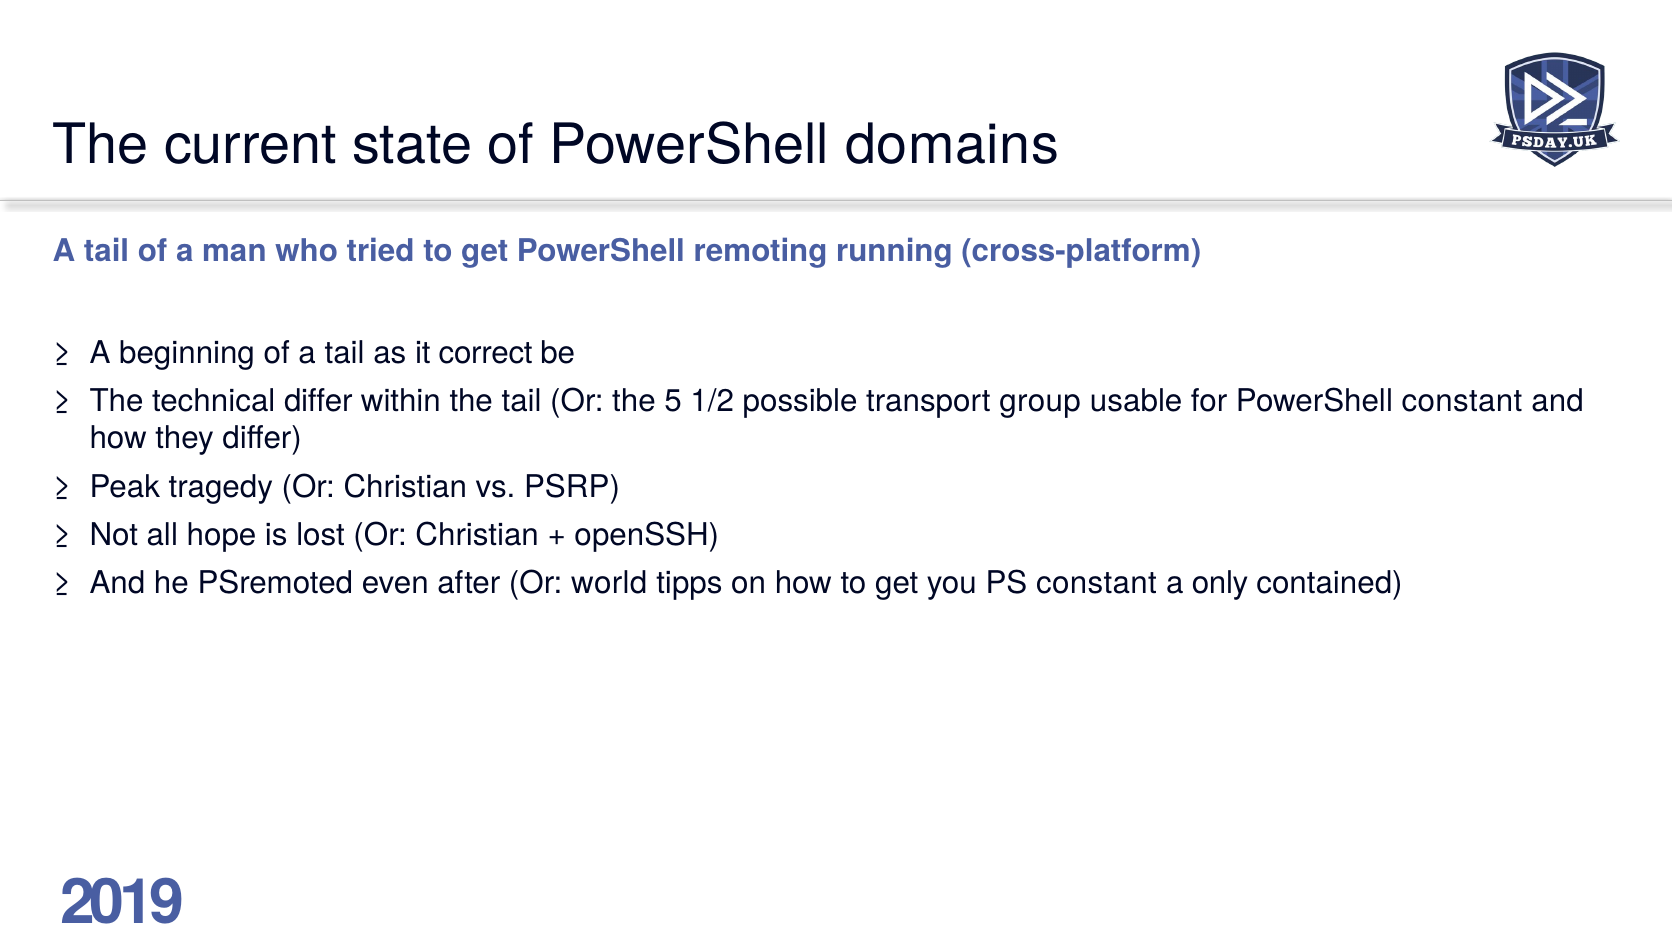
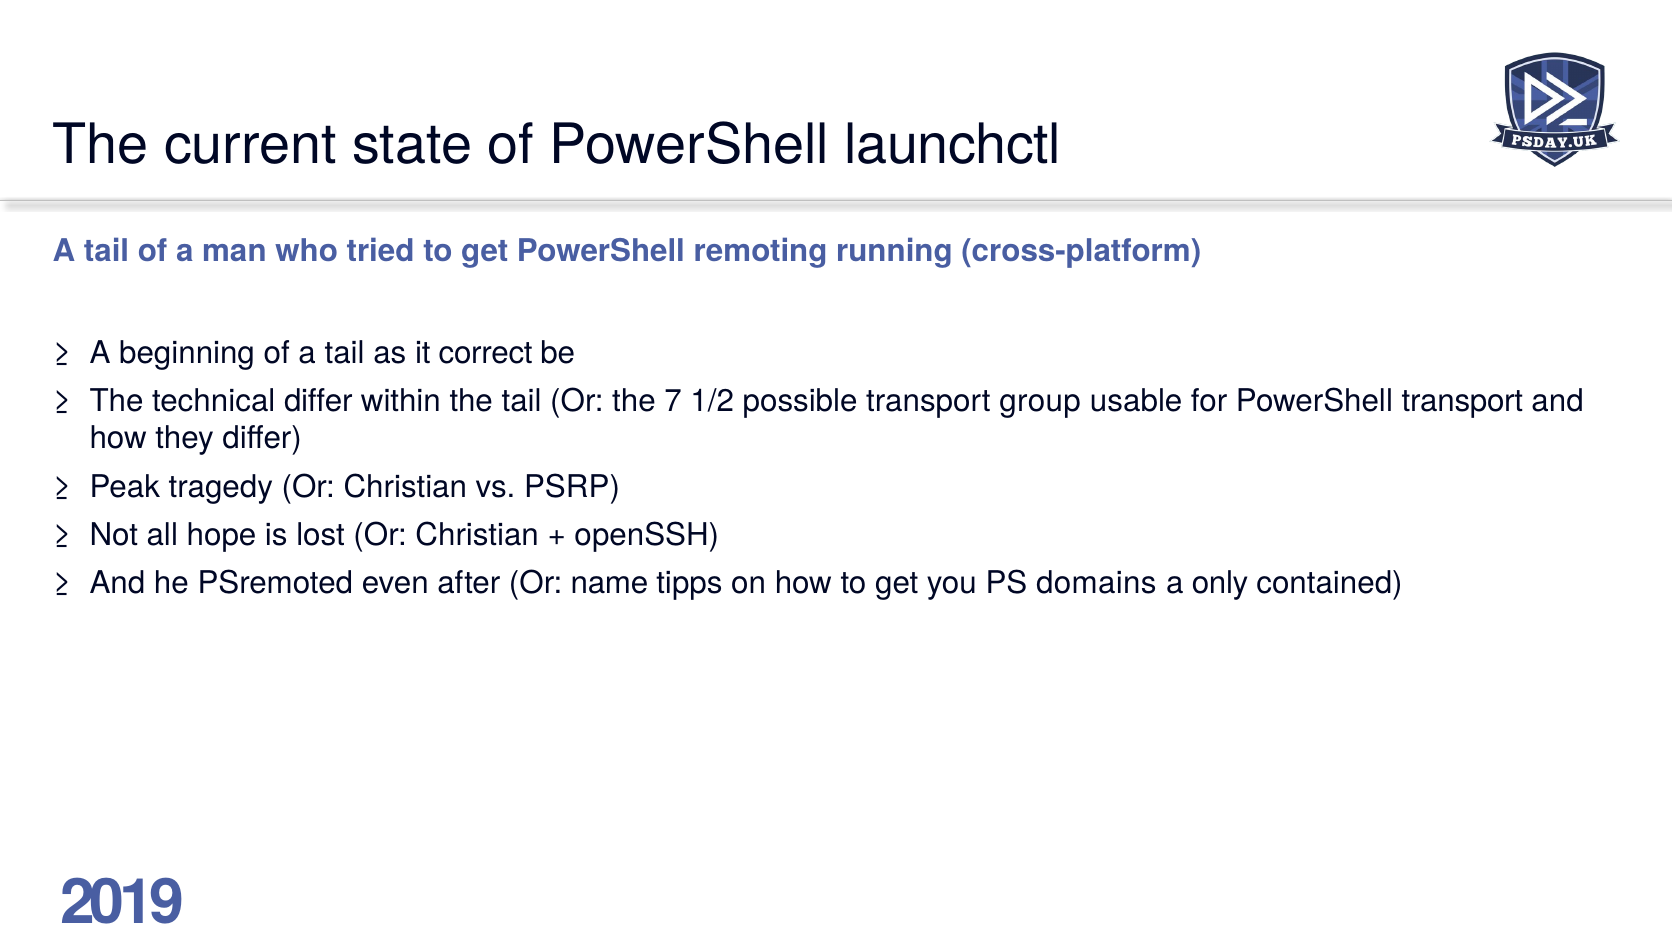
domains: domains -> launchctl (953, 145)
5: 5 -> 7 (673, 401)
PowerShell constant: constant -> transport (1462, 401)
world: world -> name (609, 583)
PS constant: constant -> domains (1096, 583)
